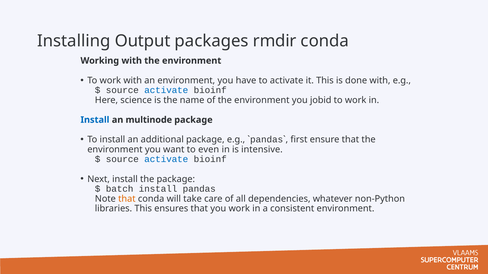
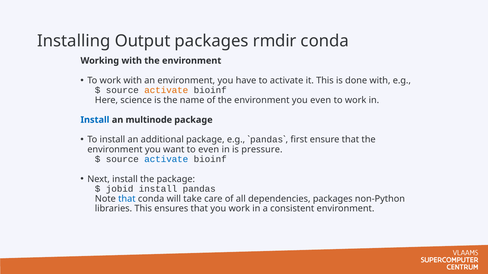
activate colour: blue -> orange (166, 90)
you jobid: jobid -> even (321, 100)
intensive: intensive -> pressure (262, 150)
batch: batch -> jobid (120, 189)
that colour: orange -> blue (127, 199)
dependencies whatever: whatever -> packages (333, 199)
